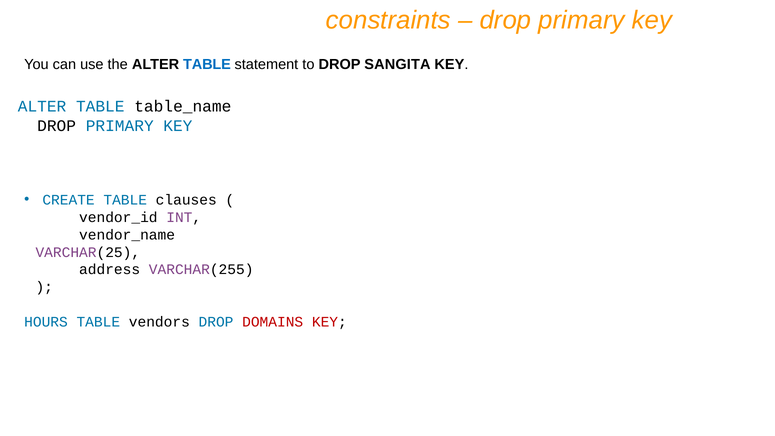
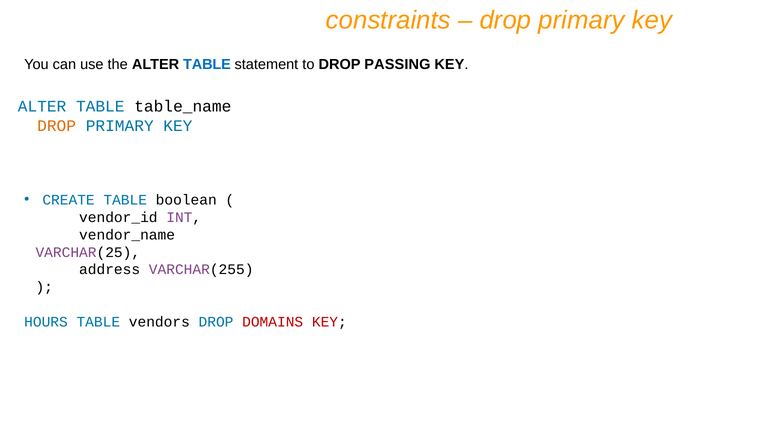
SANGITA: SANGITA -> PASSING (397, 65)
DROP colour: black -> orange (57, 126)
clauses: clauses -> boolean (186, 200)
